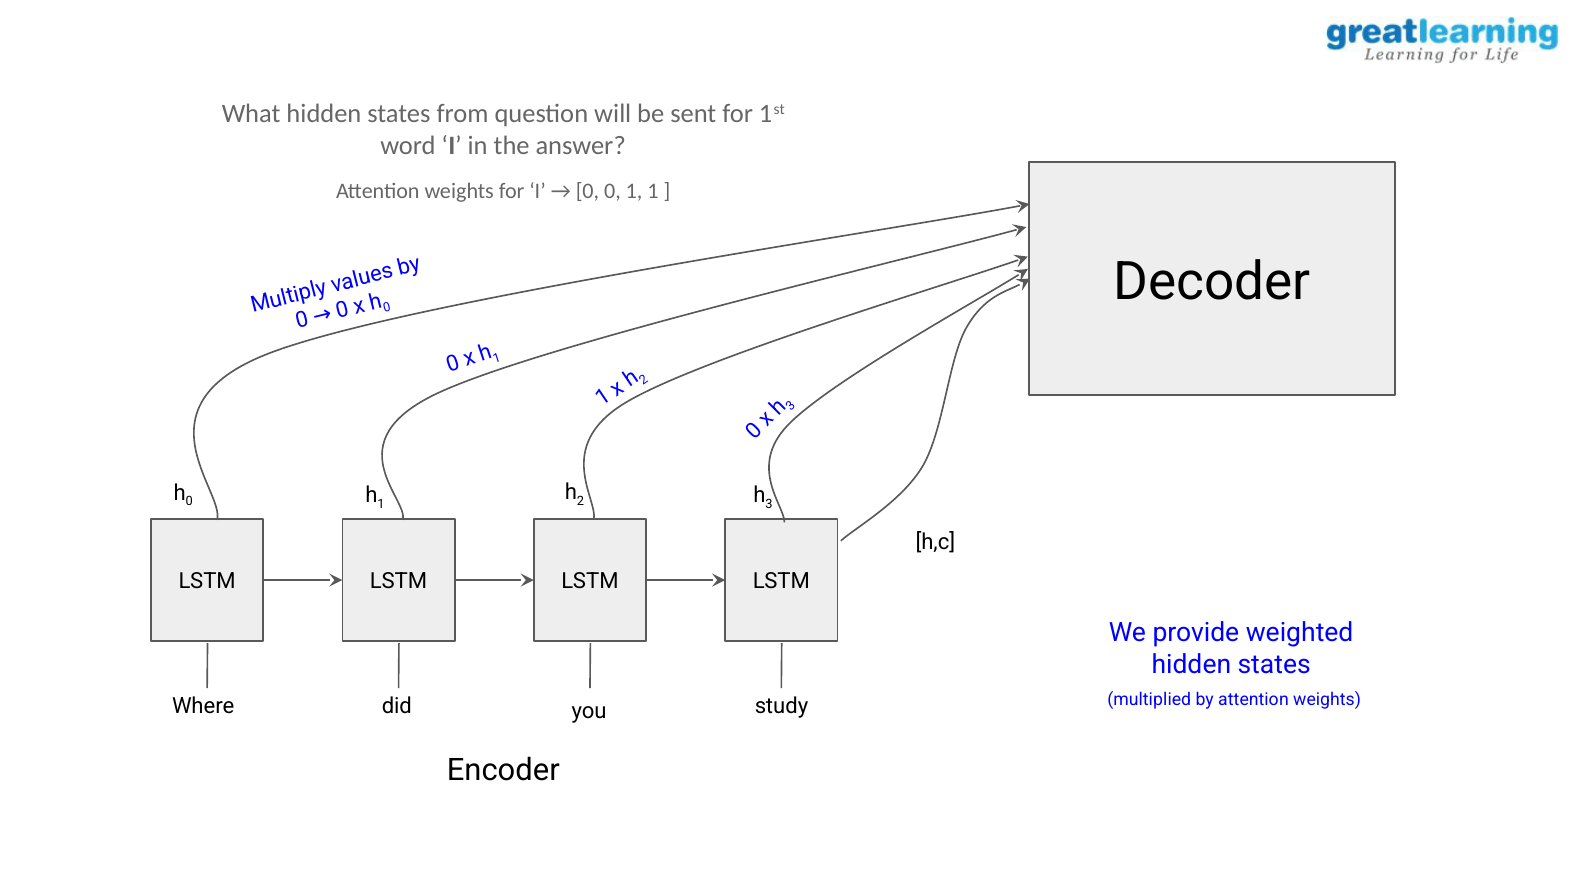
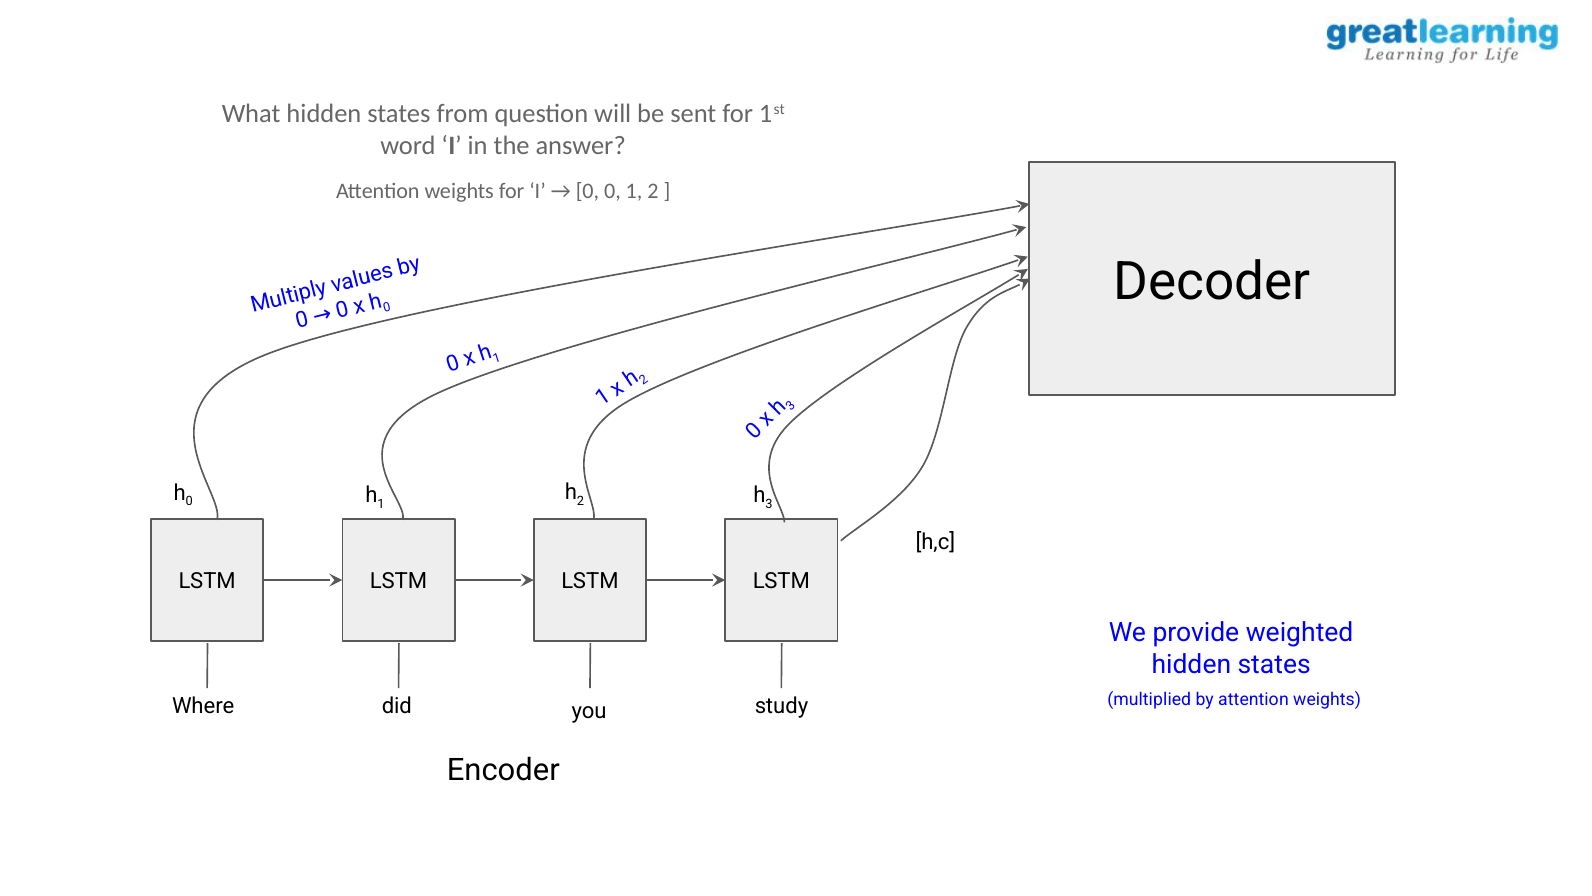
0 1 1: 1 -> 2 (653, 191)
